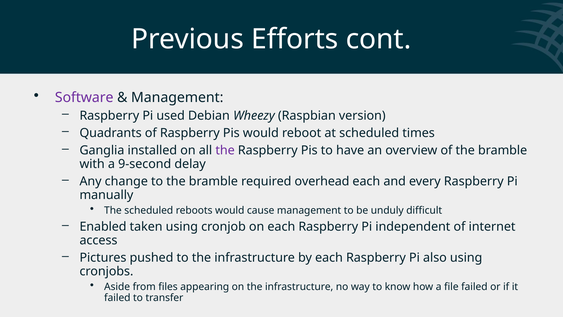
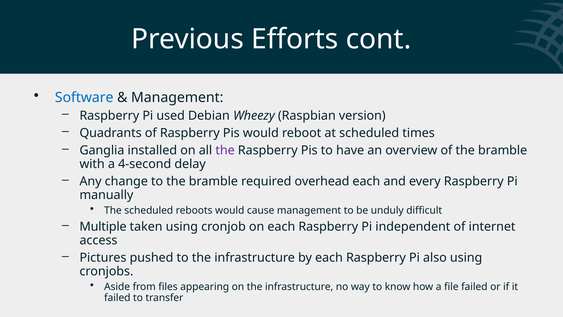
Software colour: purple -> blue (84, 97)
9-second: 9-second -> 4-second (145, 164)
Enabled: Enabled -> Multiple (103, 227)
